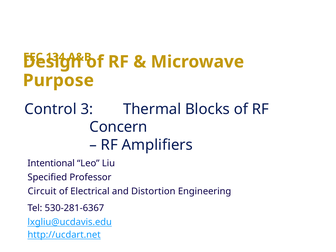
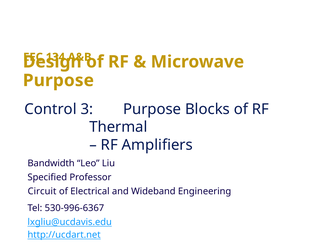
3 Thermal: Thermal -> Purpose (152, 109)
Concern: Concern -> Thermal (118, 127)
Intentional: Intentional -> Bandwidth (51, 163)
Distortion: Distortion -> Wideband (153, 191)
530-281-6367: 530-281-6367 -> 530-996-6367 (74, 208)
